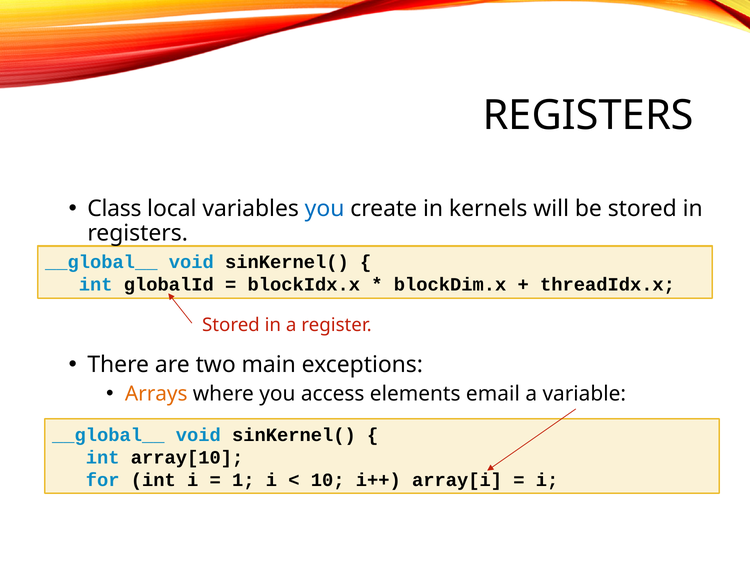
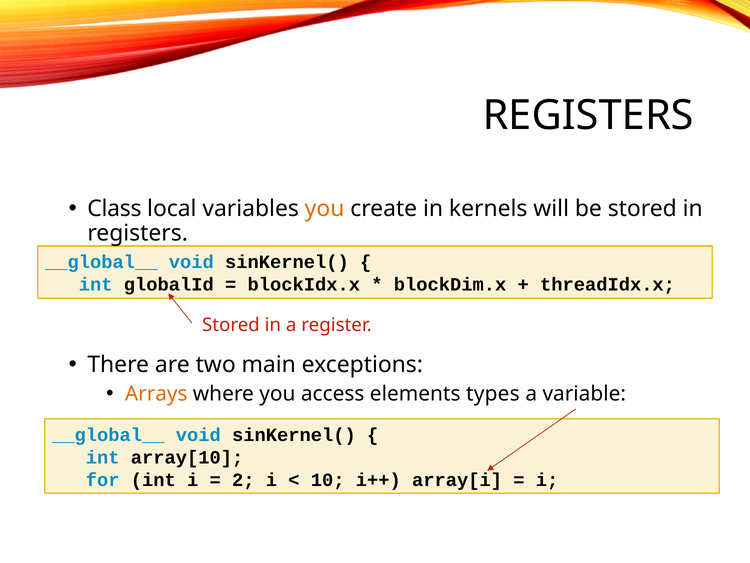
you colour: blue -> orange (325, 208)
email: email -> types (493, 393)
1: 1 -> 2 (243, 479)
